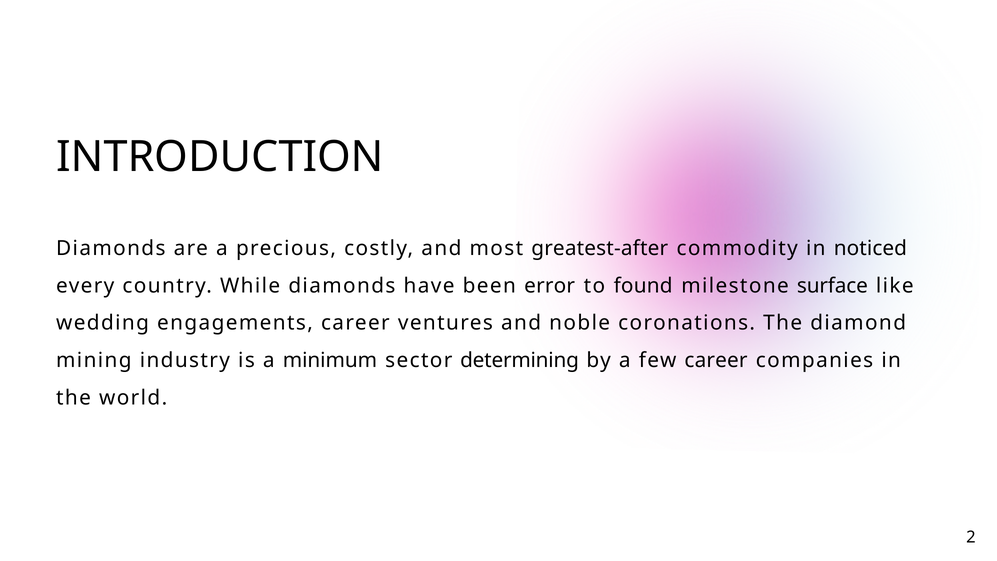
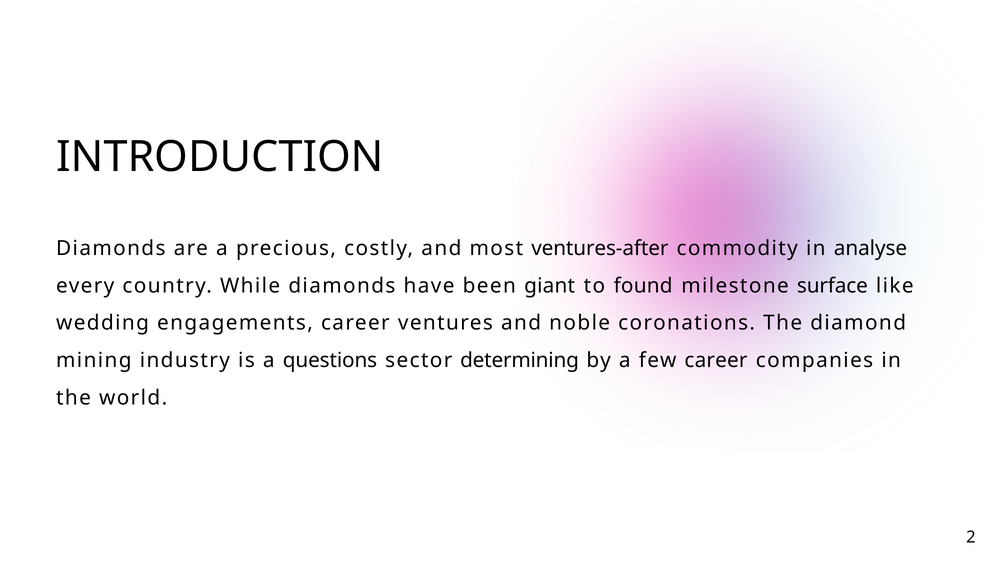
greatest-after: greatest-after -> ventures-after (600, 248)
noticed: noticed -> analyse (870, 248)
error: error -> giant (550, 286)
minimum: minimum -> questions (330, 360)
